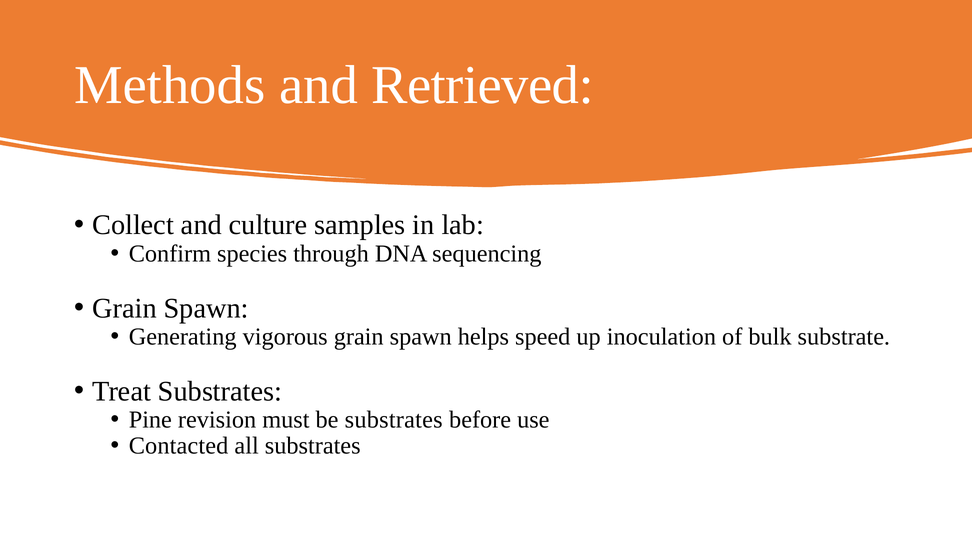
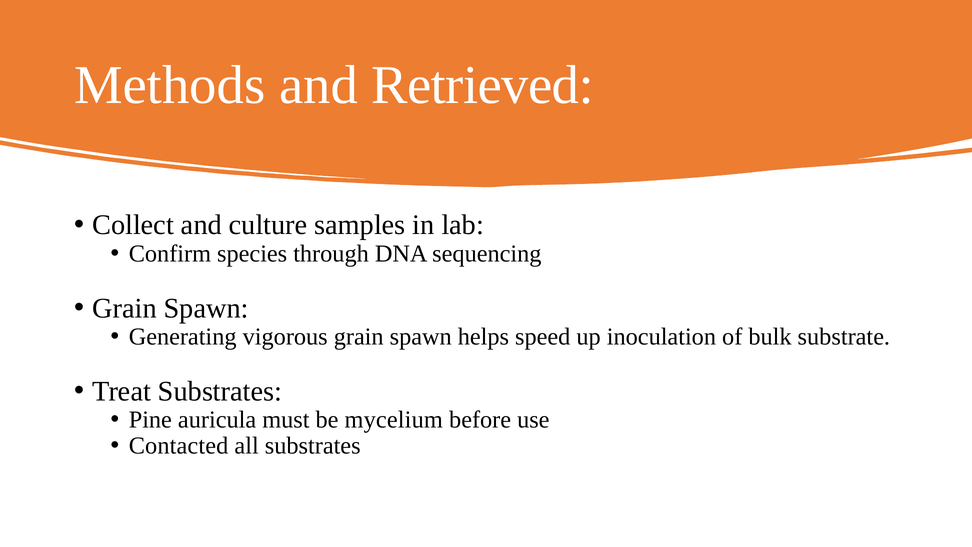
revision: revision -> auricula (217, 420)
be substrates: substrates -> mycelium (394, 420)
